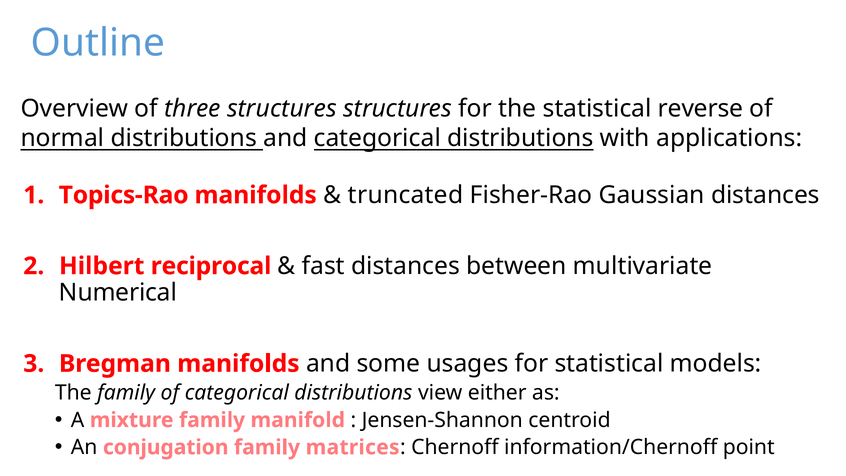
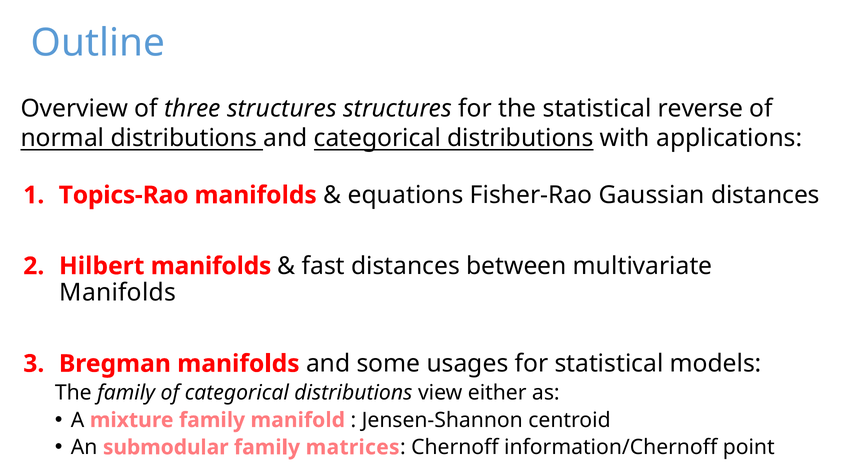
truncated: truncated -> equations (406, 195)
Hilbert reciprocal: reciprocal -> manifolds (211, 266)
Numerical: Numerical -> Manifolds (118, 293)
conjugation: conjugation -> submodular (166, 447)
